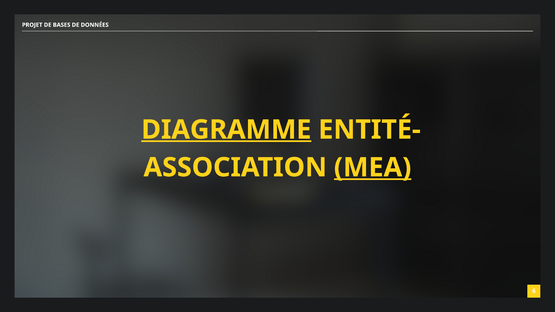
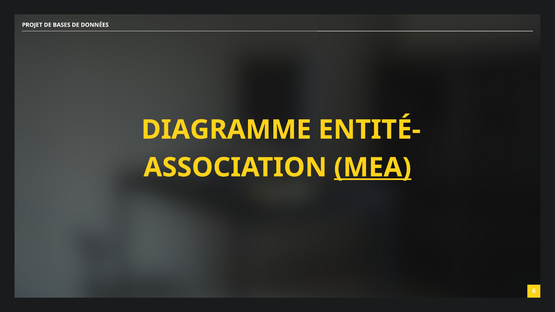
DIAGRAMME underline: present -> none (226, 130)
